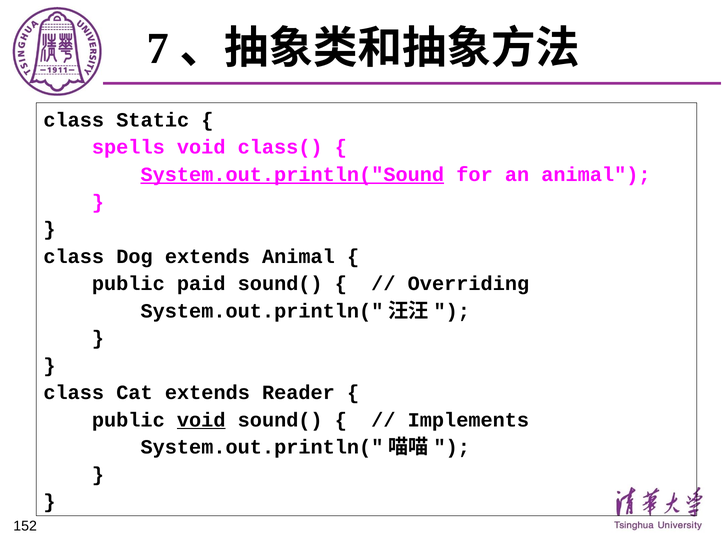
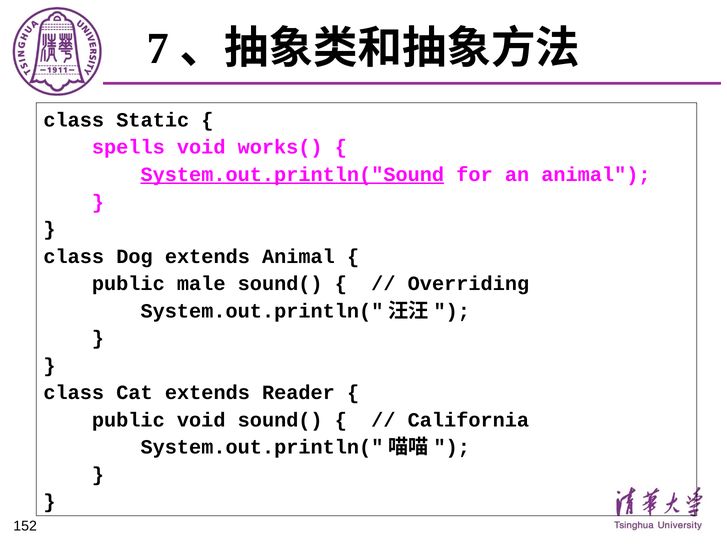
class(: class( -> works( (280, 147)
paid: paid -> male (201, 284)
void underline: present -> none (201, 420)
Implements: Implements -> California (468, 420)
